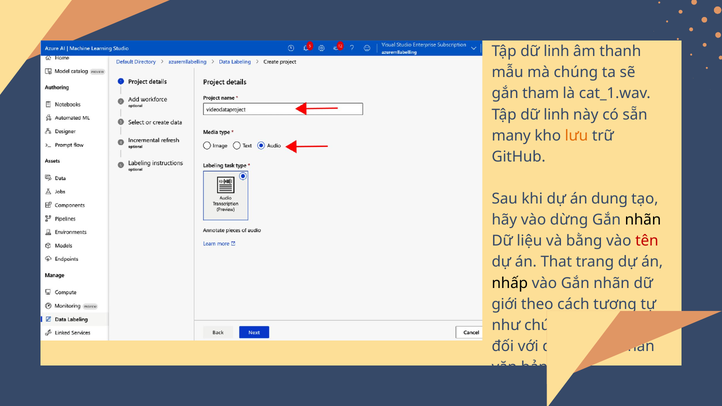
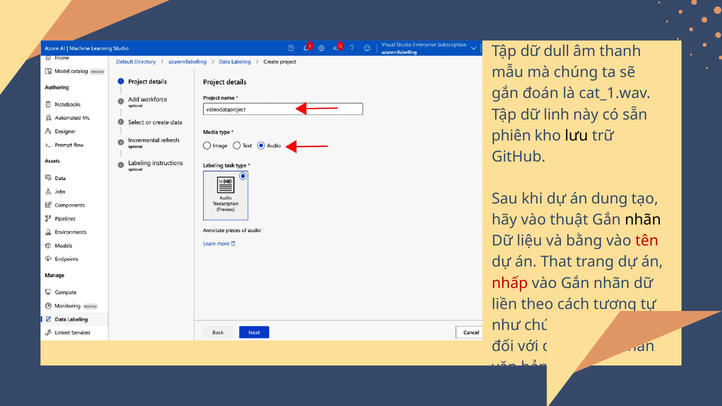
linh: linh -> dull (557, 51)
tham: tham -> đoán (541, 94)
many: many -> phiên (511, 136)
lưu colour: orange -> black (577, 136)
dừng: dừng -> thuật (569, 220)
nhấp colour: black -> red (510, 283)
giới: giới -> liền (504, 304)
